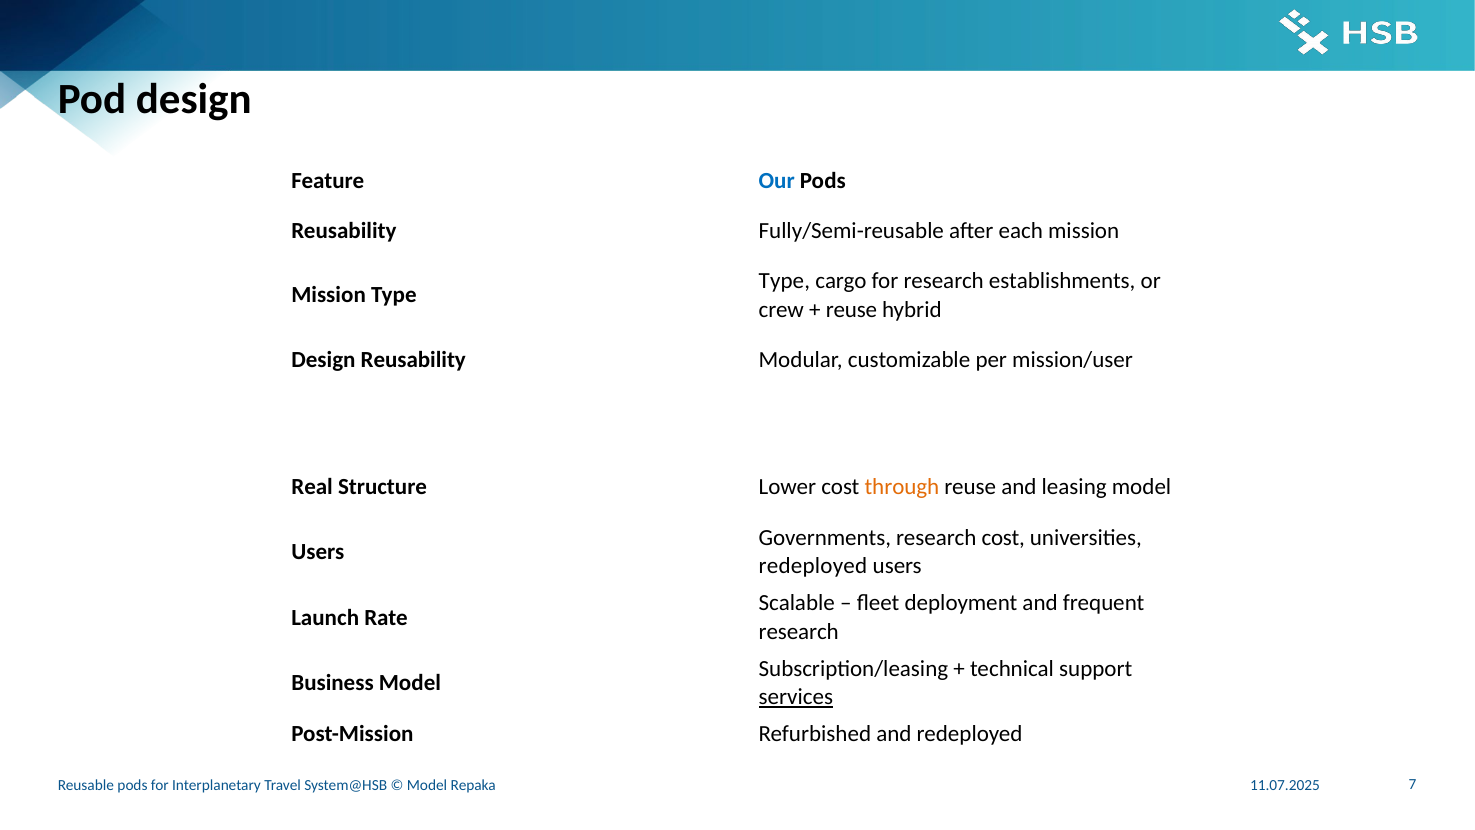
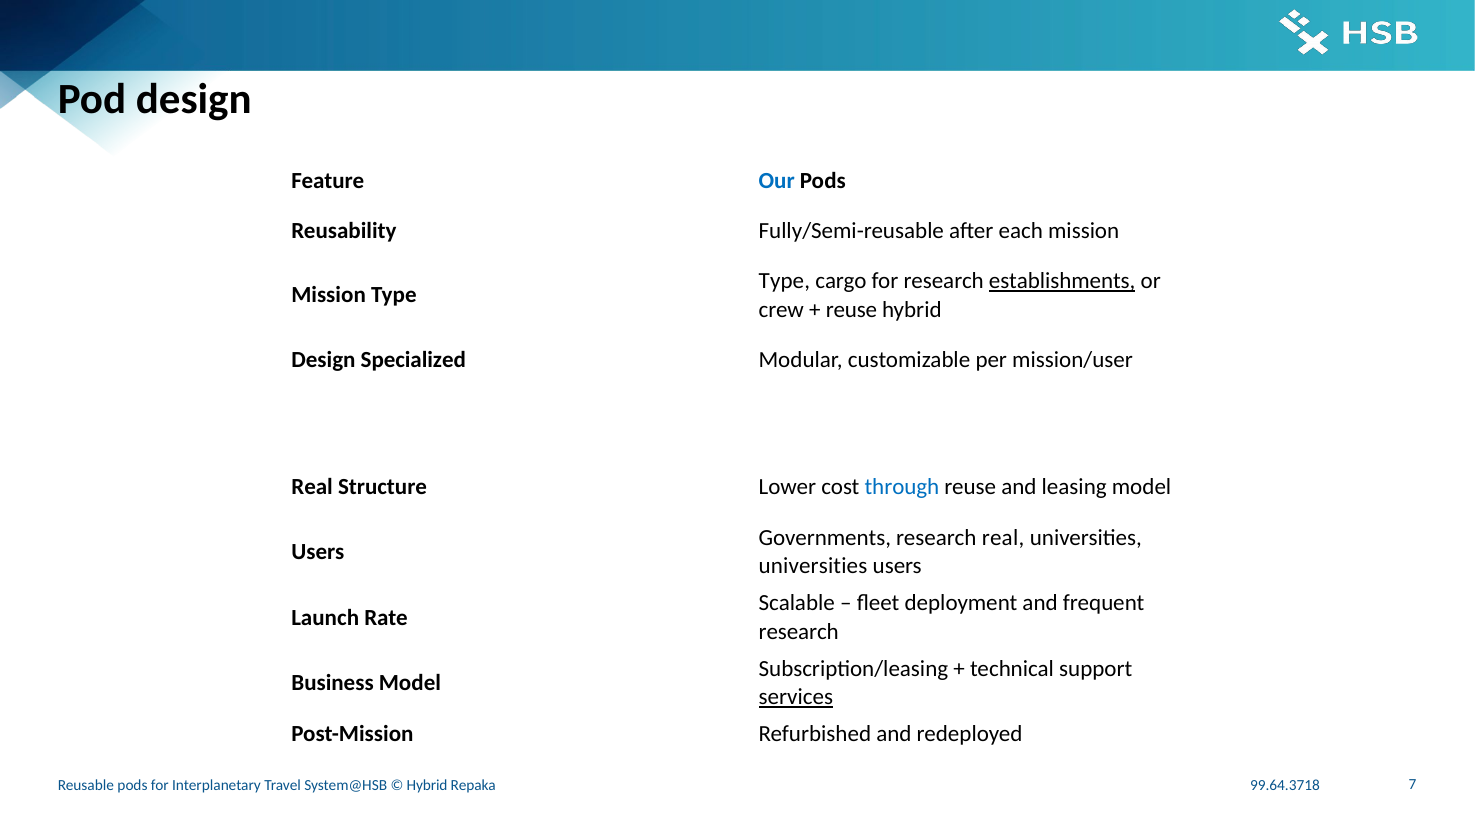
establishments underline: none -> present (1062, 281)
Design Reusability: Reusability -> Specialized (413, 359)
through colour: orange -> blue (902, 486)
research cost: cost -> real (1003, 538)
redeployed: redeployed -> universities (813, 566)
Model: Model -> Hybrid (427, 785)
11.07.2025: 11.07.2025 -> 99.64.3718 (1285, 785)
